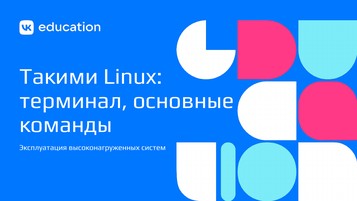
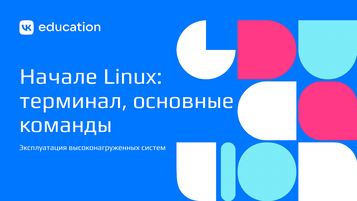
Такими: Такими -> Начале (59, 77)
